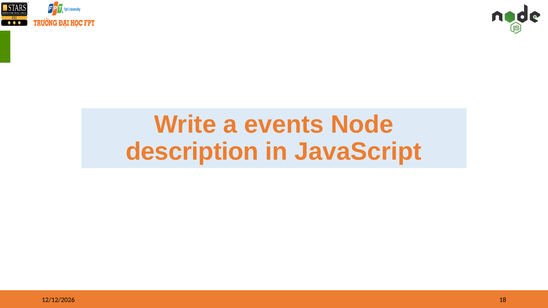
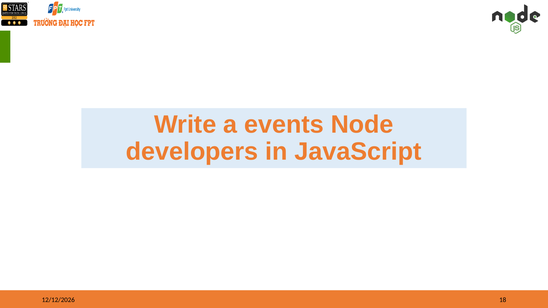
description: description -> developers (192, 152)
